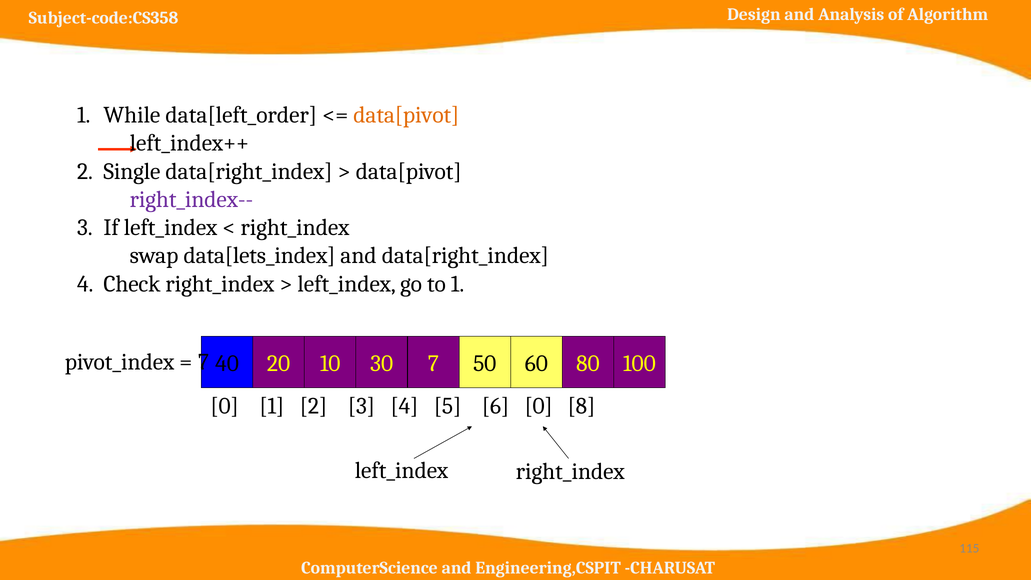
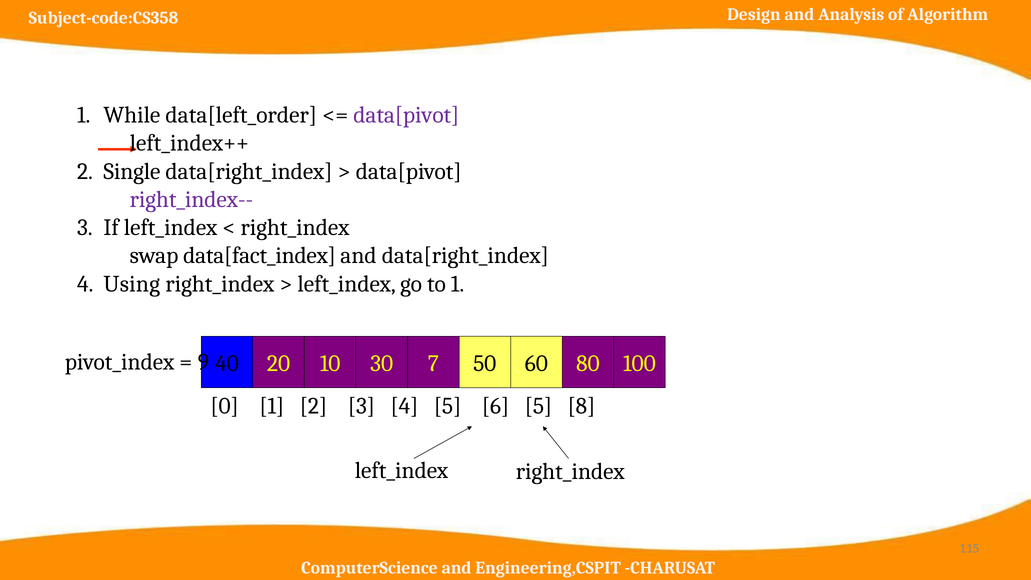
data[pivot colour: orange -> purple (406, 115)
data[lets_index: data[lets_index -> data[fact_index (260, 256)
Check: Check -> Using (132, 284)
7: 7 -> 9 (203, 362)
6 0: 0 -> 5 (538, 406)
